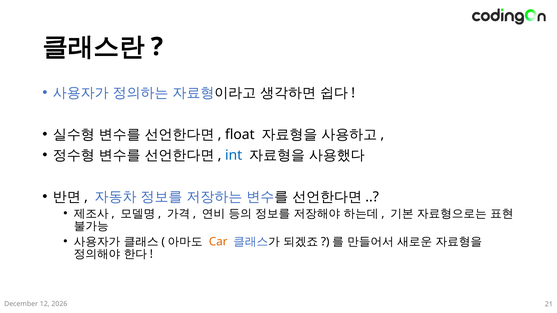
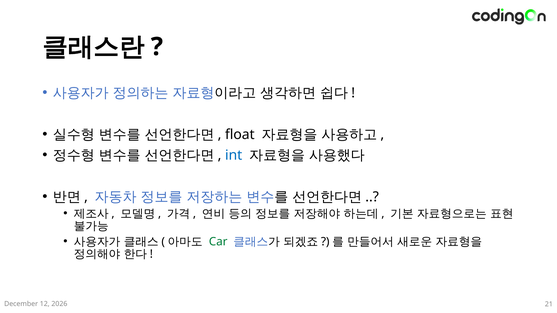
Car colour: orange -> green (218, 242)
